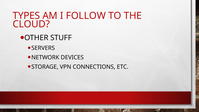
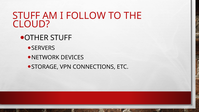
TYPES: TYPES -> STUFF (26, 16)
